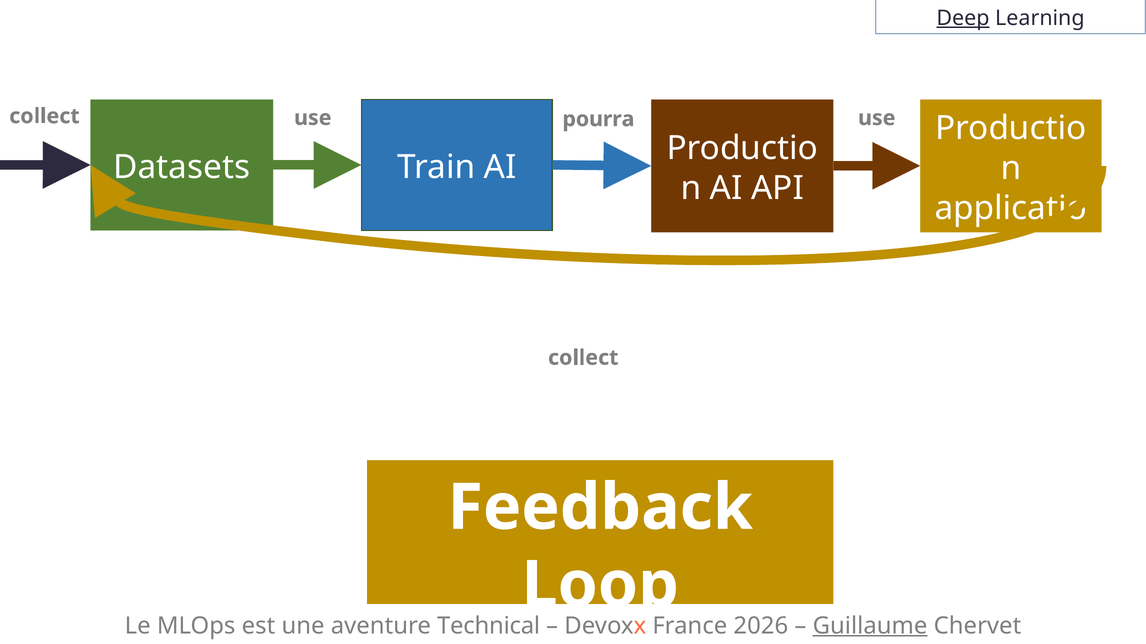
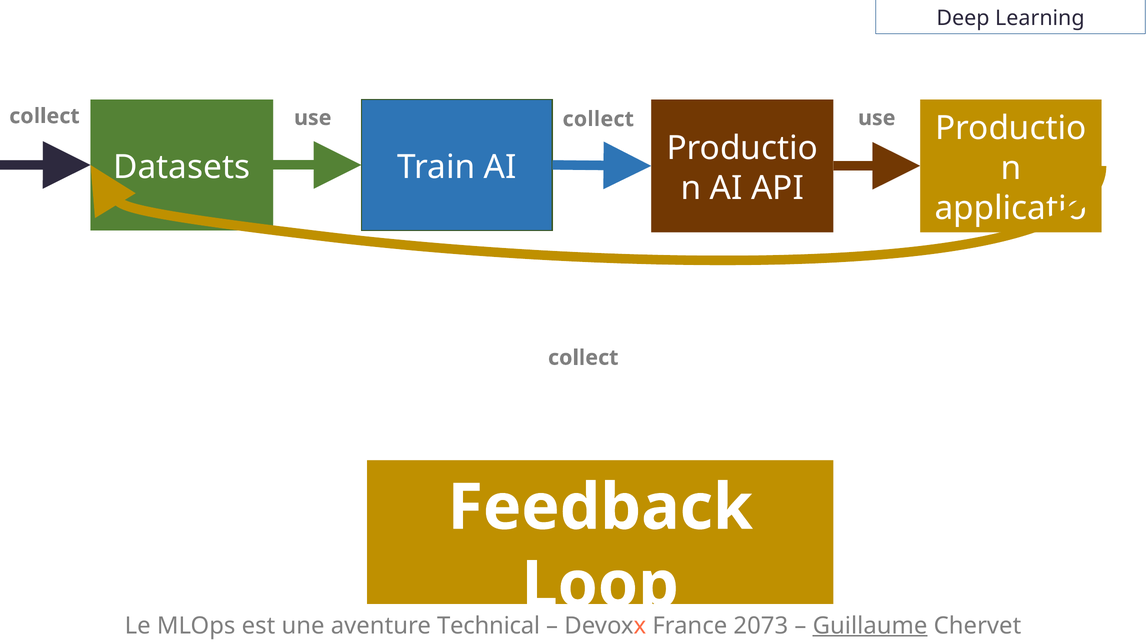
Deep underline: present -> none (963, 18)
pourra: pourra -> collect (598, 119)
2026: 2026 -> 2073 (761, 626)
